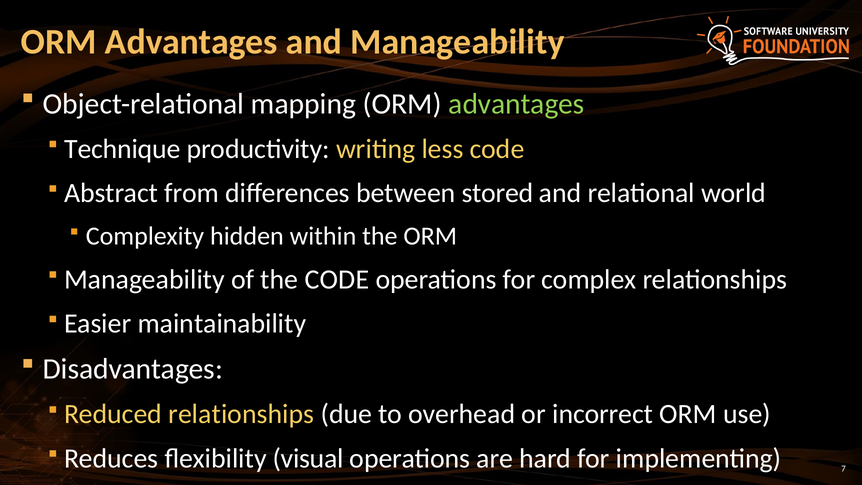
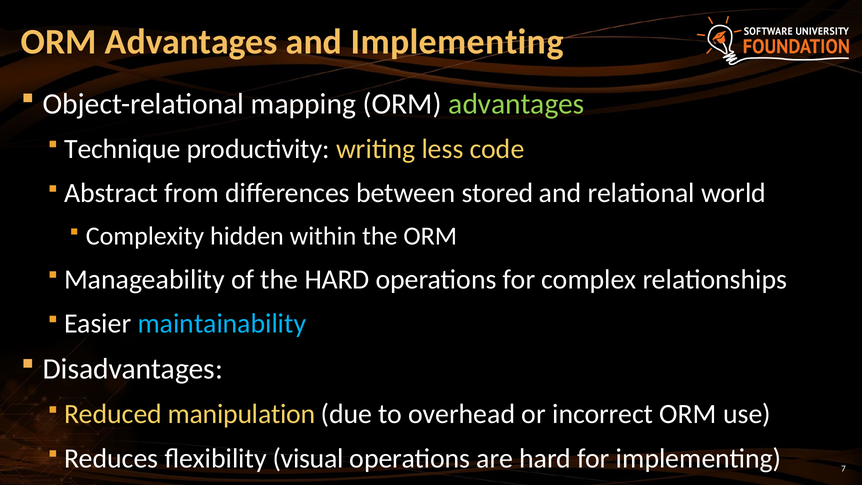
and Manageability: Manageability -> Implementing (457, 42)
the CODE: CODE -> HARD (337, 279)
maintainability colour: white -> light blue (222, 324)
Reduced relationships: relationships -> manipulation (241, 414)
